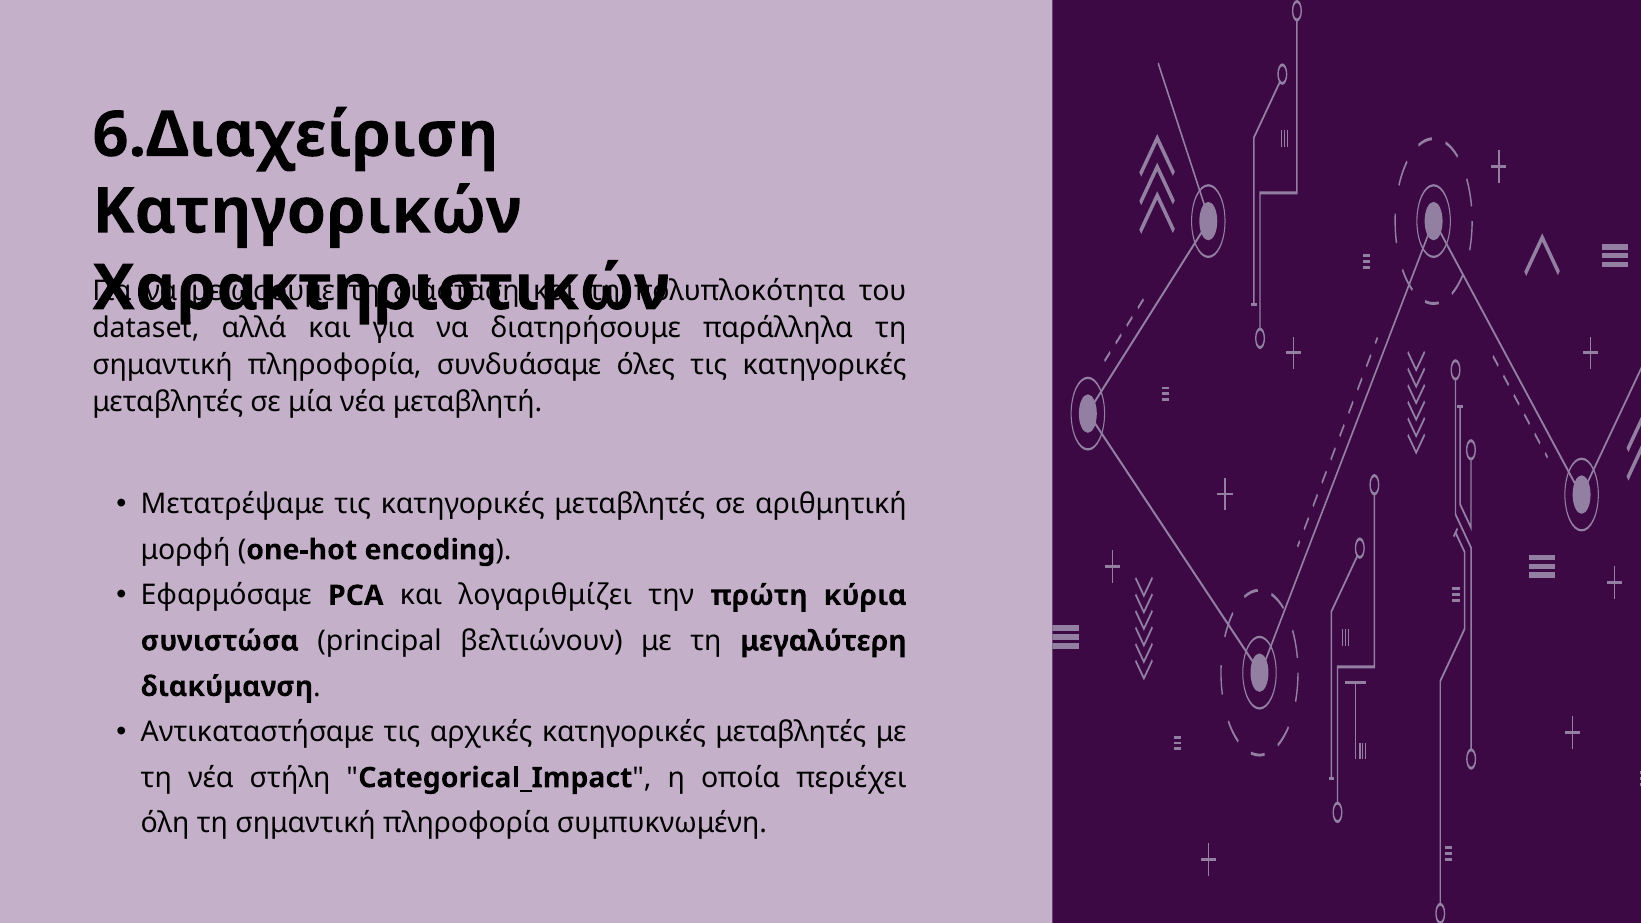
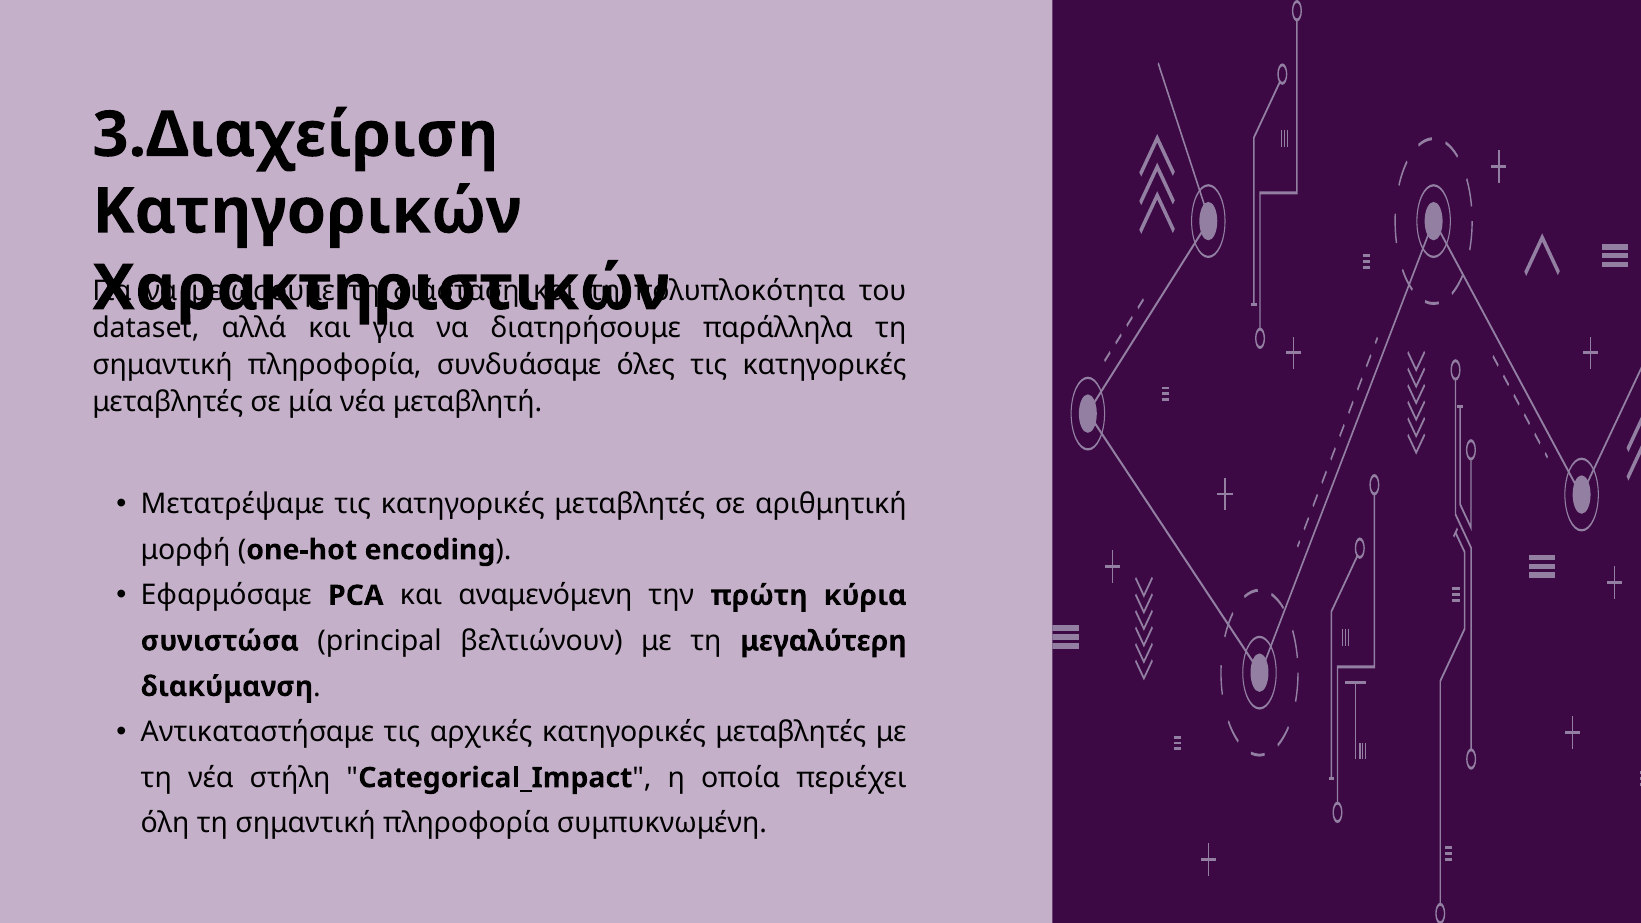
6.Διαχείριση: 6.Διαχείριση -> 3.Διαχείριση (295, 135)
λογαριθμίζει: λογαριθμίζει -> αναμενόμενη (545, 596)
